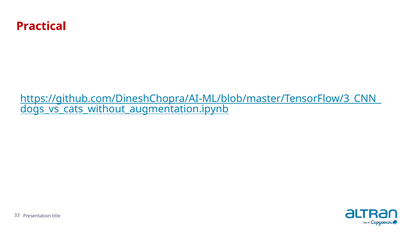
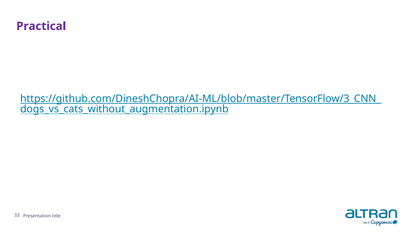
Practical colour: red -> purple (41, 26)
